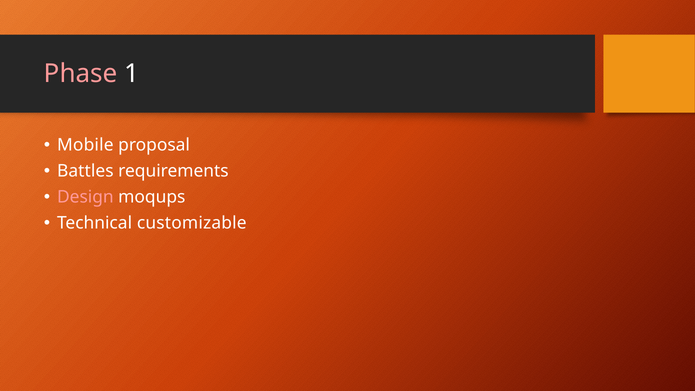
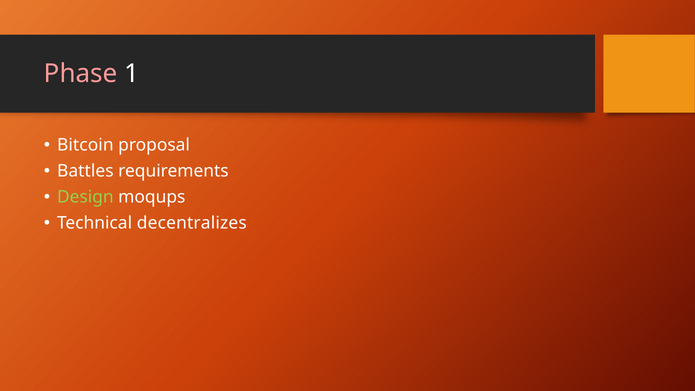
Mobile: Mobile -> Bitcoin (85, 145)
Design colour: pink -> light green (85, 197)
customizable: customizable -> decentralizes (192, 223)
